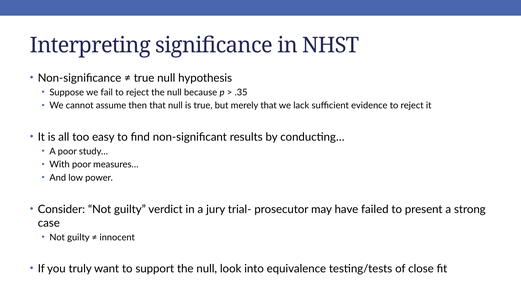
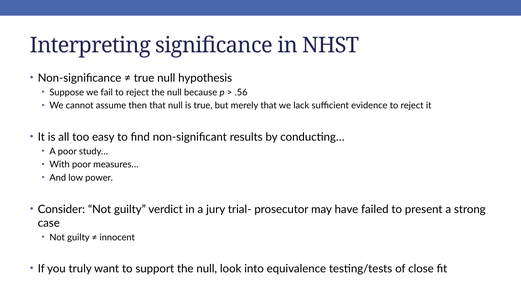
.35: .35 -> .56 (241, 92)
